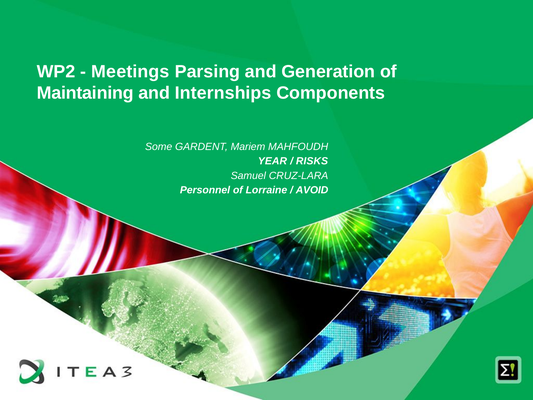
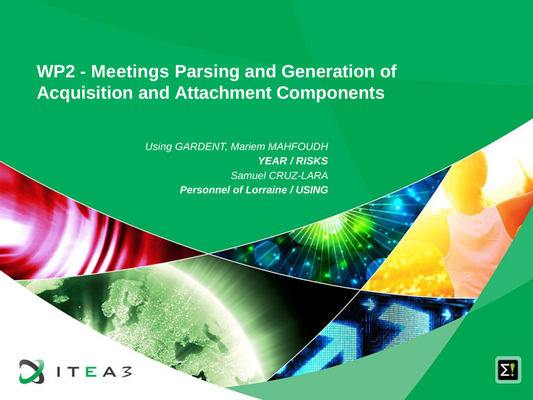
Maintaining: Maintaining -> Acquisition (85, 93)
Internships: Internships -> Attachment (223, 93)
Some: Some -> Using (159, 147)
AVOID: AVOID -> USING (312, 190)
